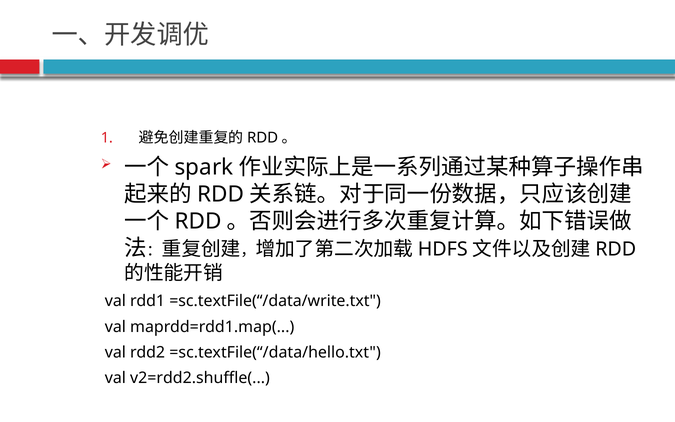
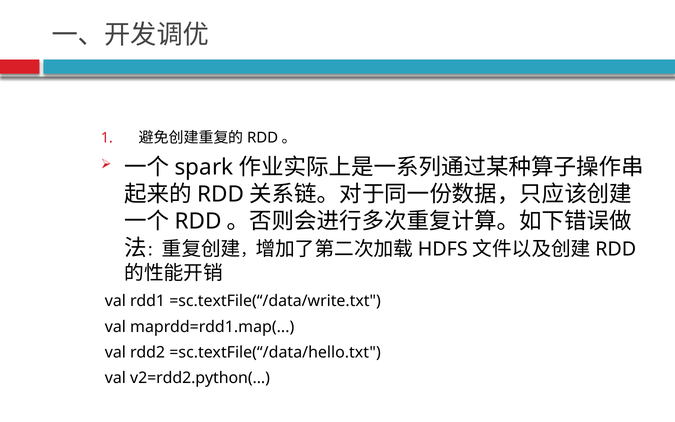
v2=rdd2.shuffle(: v2=rdd2.shuffle( -> v2=rdd2.python( (200, 378)
